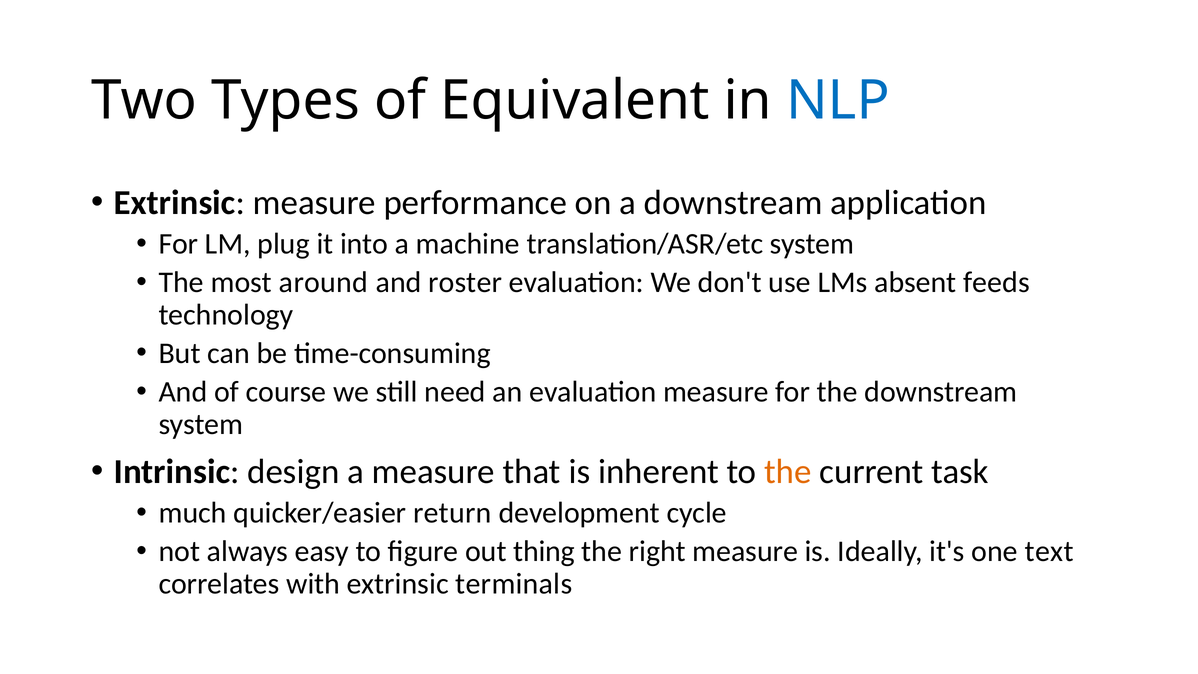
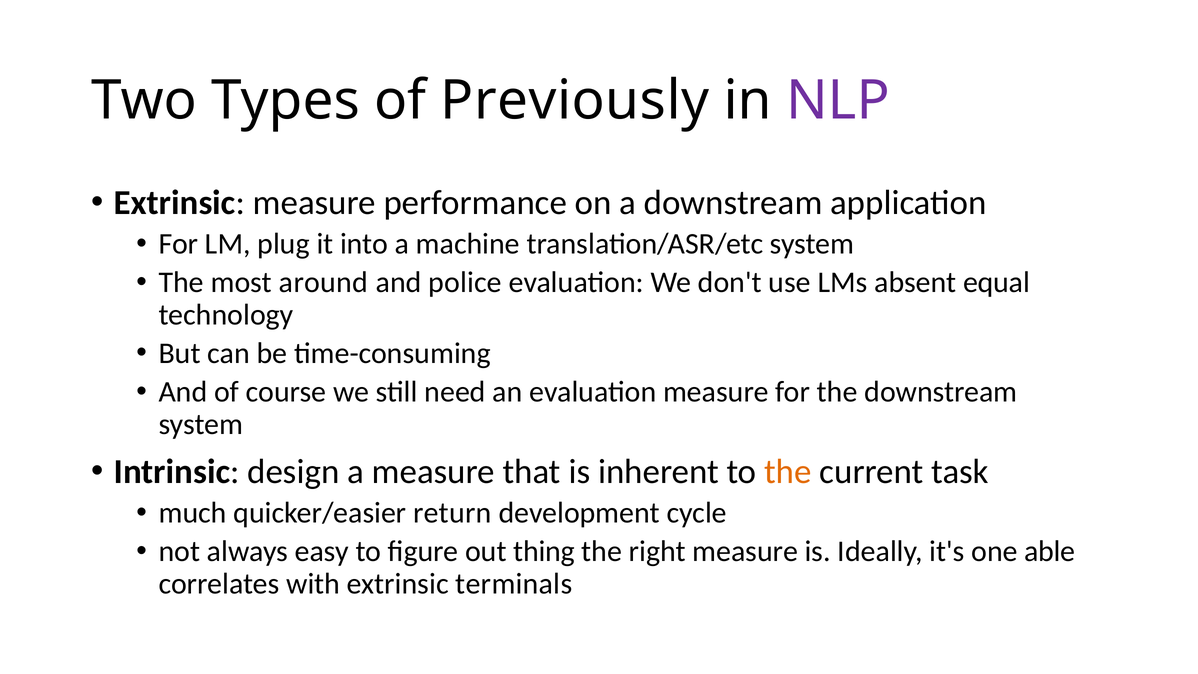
Equivalent: Equivalent -> Previously (575, 101)
NLP colour: blue -> purple (838, 101)
roster: roster -> police (465, 282)
feeds: feeds -> equal (997, 282)
text: text -> able (1050, 551)
